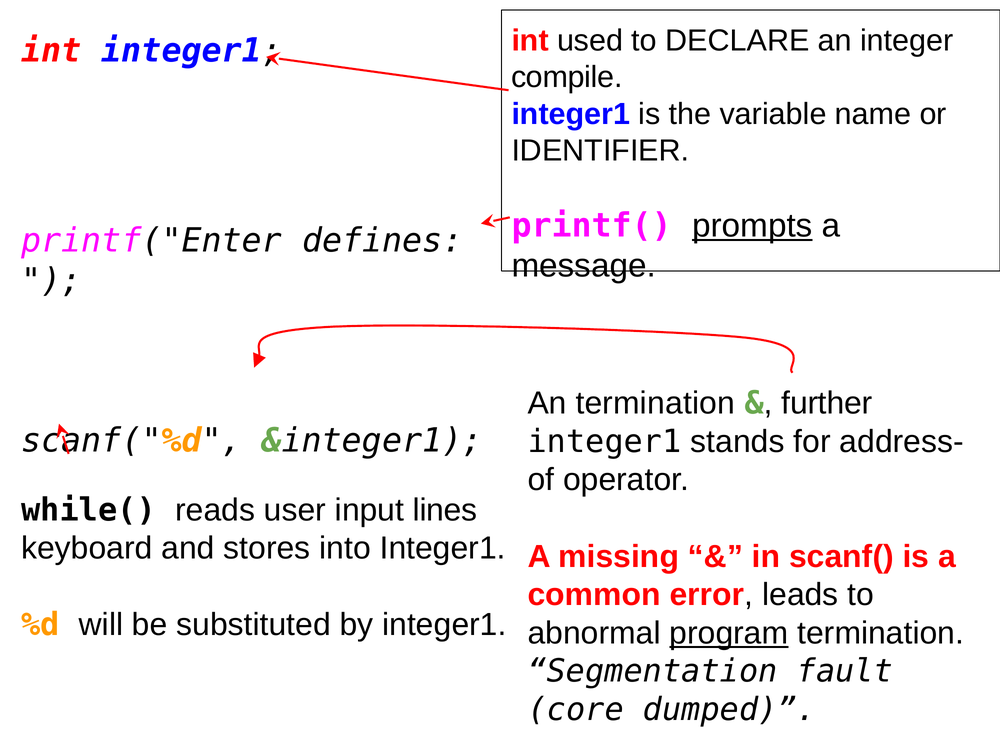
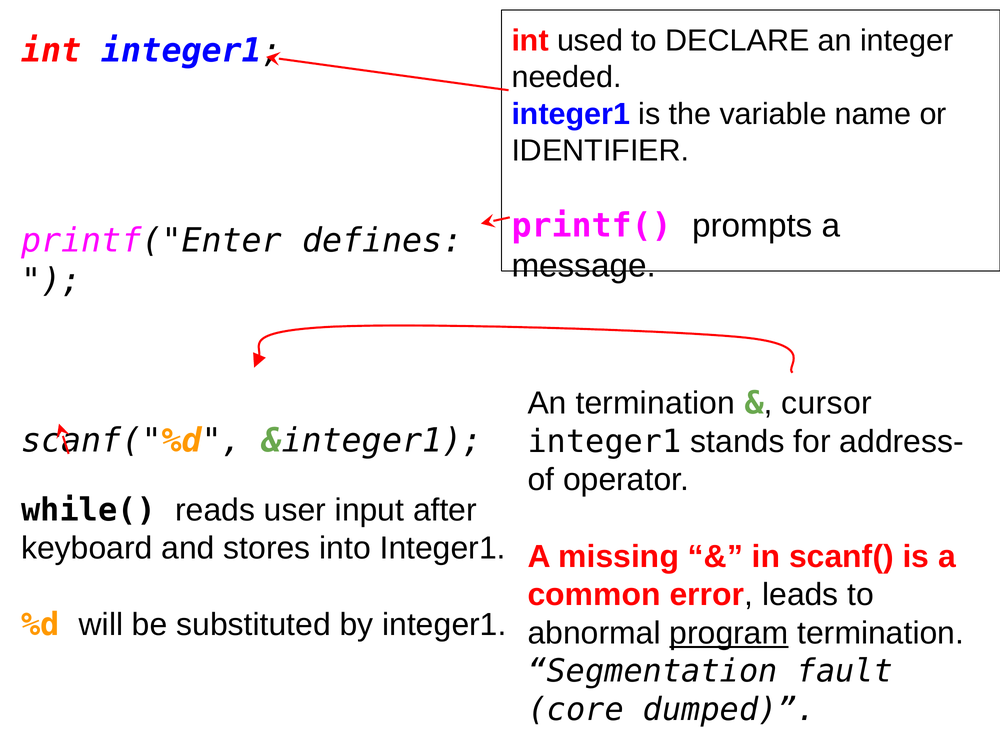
compile: compile -> needed (567, 77)
prompts underline: present -> none (752, 226)
further: further -> cursor (827, 403)
lines: lines -> after (445, 510)
